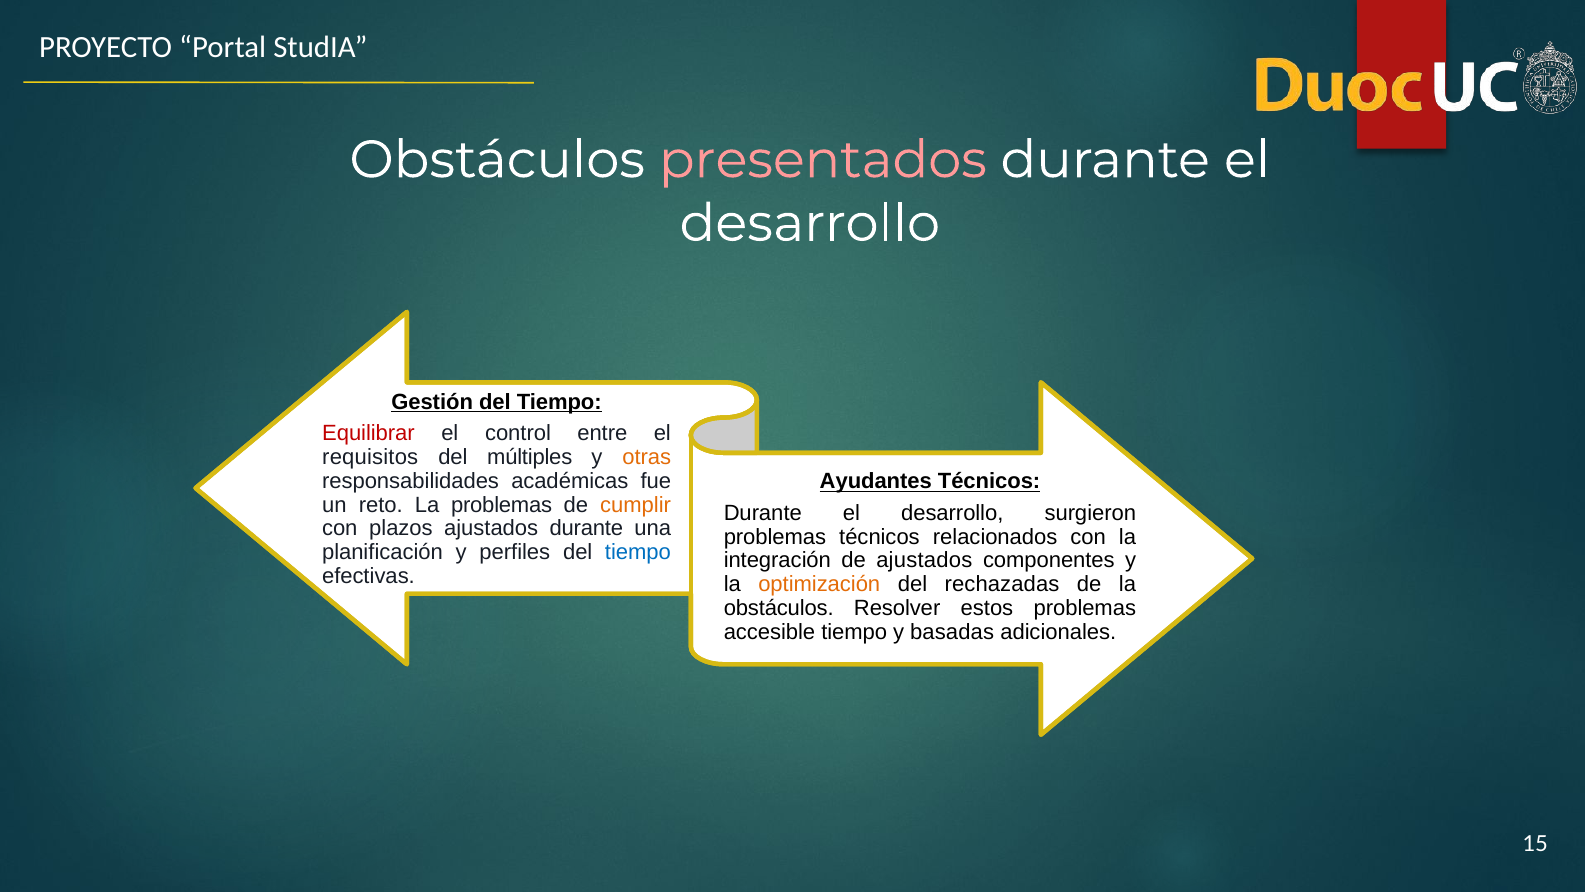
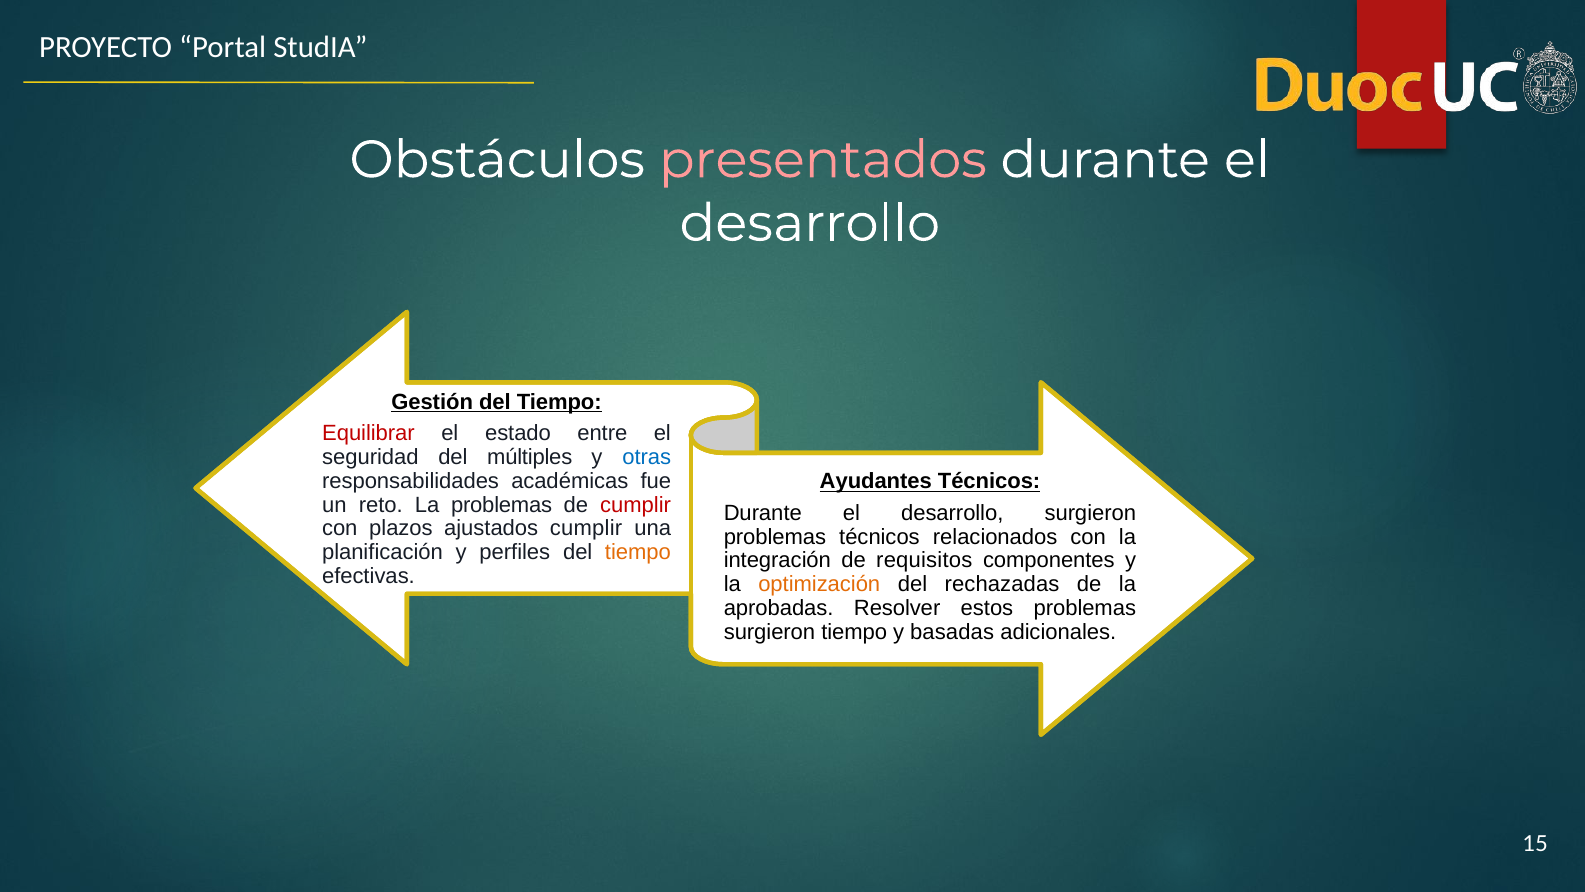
control: control -> estado (518, 433)
requisitos: requisitos -> seguridad (370, 457)
otras colour: orange -> blue (647, 457)
cumplir colour: orange -> red (636, 505)
ajustados durante: durante -> cumplir (586, 528)
tiempo colour: blue -> orange (638, 552)
de ajustados: ajustados -> requisitos (924, 560)
obstáculos: obstáculos -> aprobadas (779, 608)
accesible: accesible -> surgieron (769, 632)
